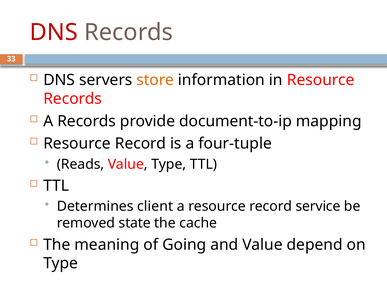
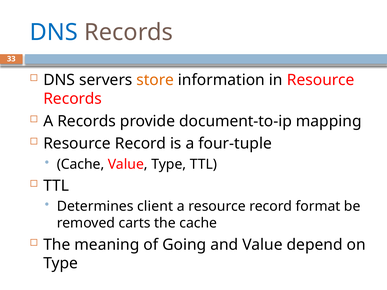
DNS colour: red -> blue (54, 32)
Reads: Reads -> Cache (81, 164)
service: service -> format (318, 207)
state: state -> carts (135, 223)
